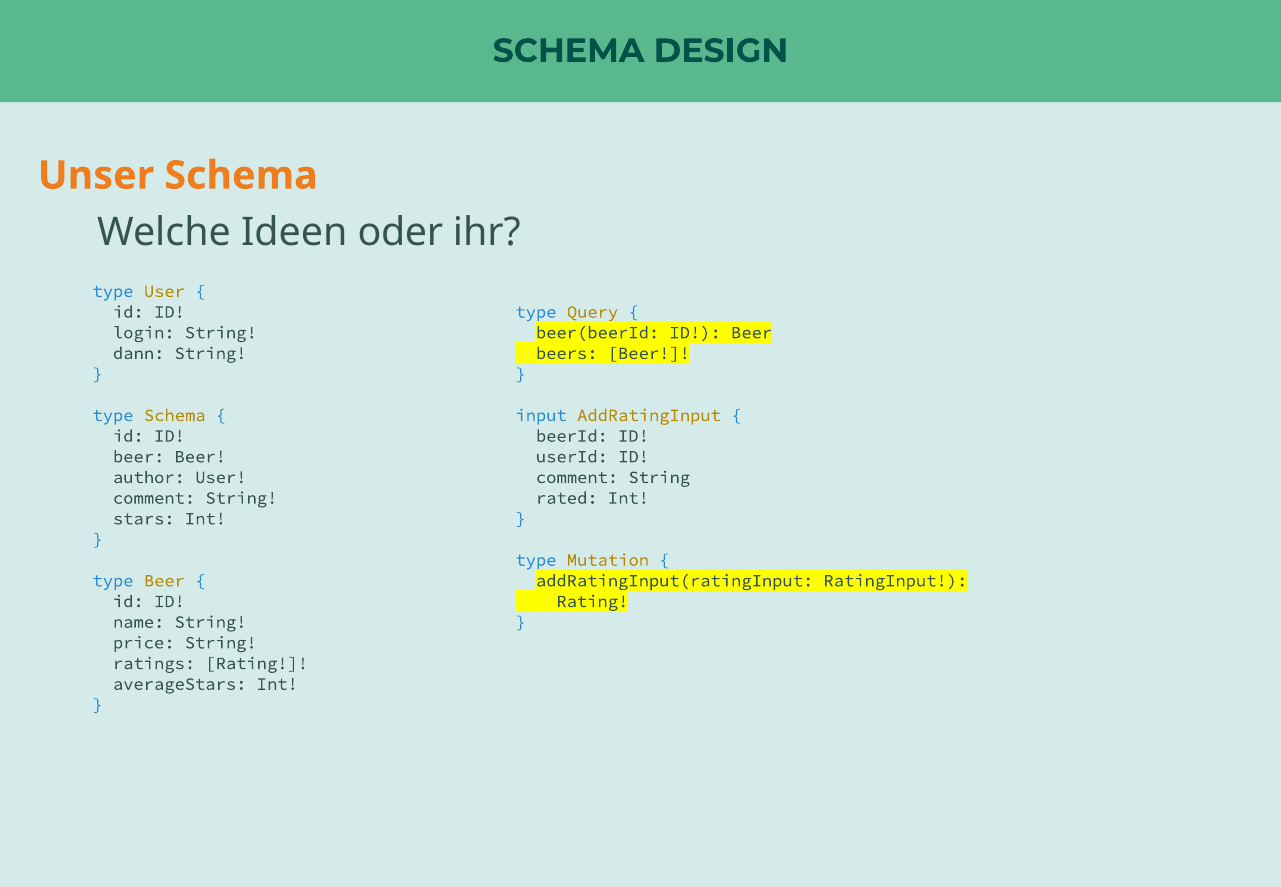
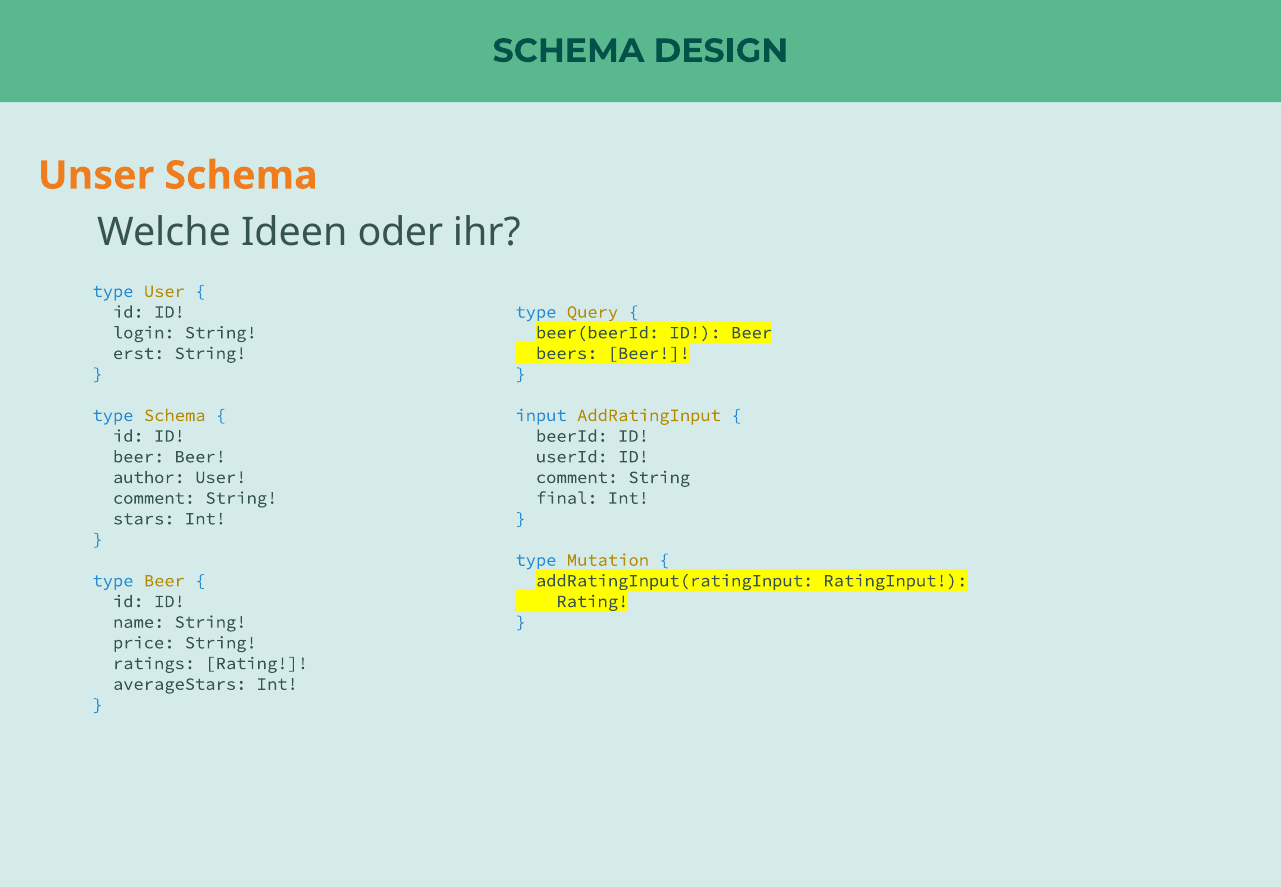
dann: dann -> erst (139, 353)
rated: rated -> final (567, 498)
